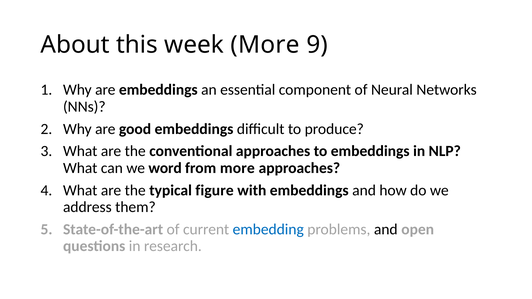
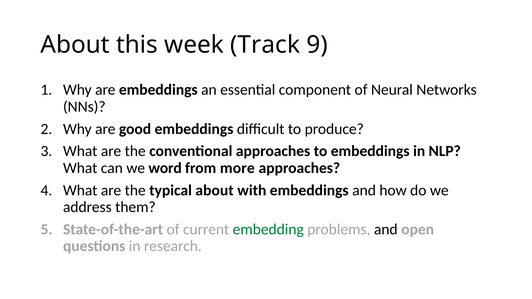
week More: More -> Track (265, 45)
typical figure: figure -> about (215, 190)
embedding colour: blue -> green (268, 229)
